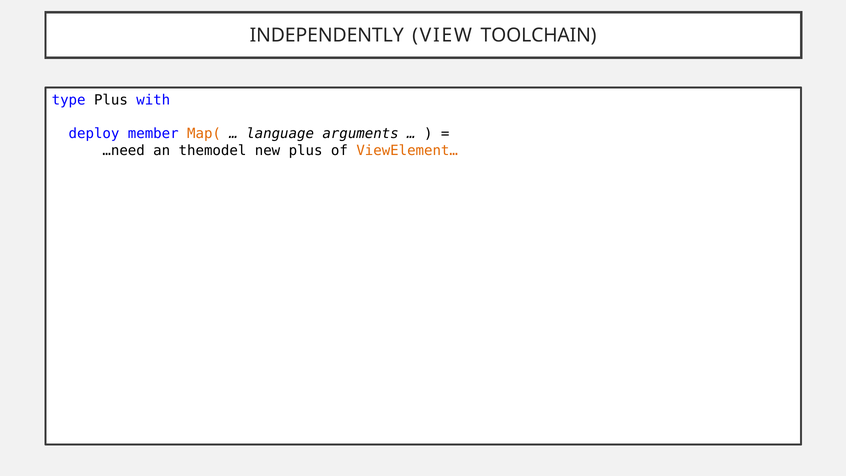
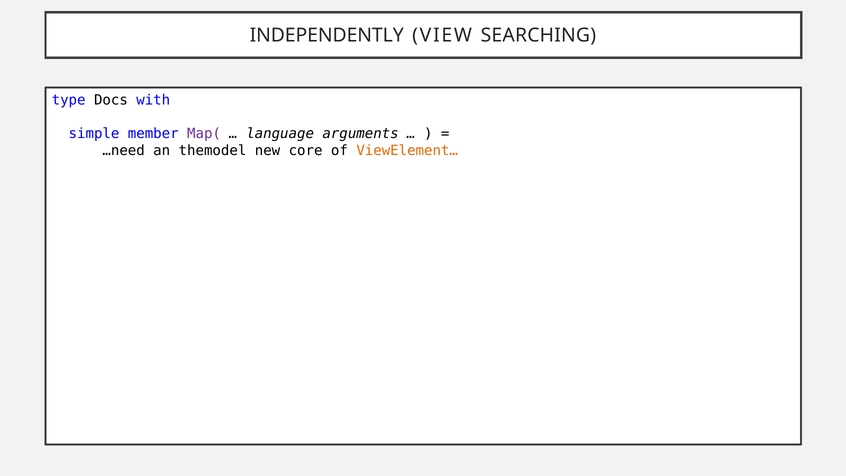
TOOLCHAIN: TOOLCHAIN -> SEARCHING (538, 35)
type Plus: Plus -> Docs (111, 100)
deploy: deploy -> simple (94, 134)
Map( colour: orange -> purple (204, 134)
new plus: plus -> core (306, 151)
